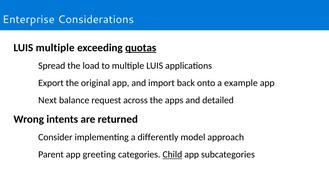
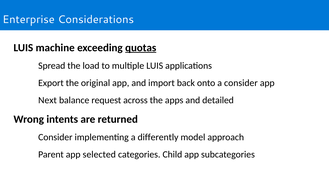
LUIS multiple: multiple -> machine (55, 48)
a example: example -> consider (241, 83)
greeting: greeting -> selected (99, 155)
Child underline: present -> none (172, 155)
